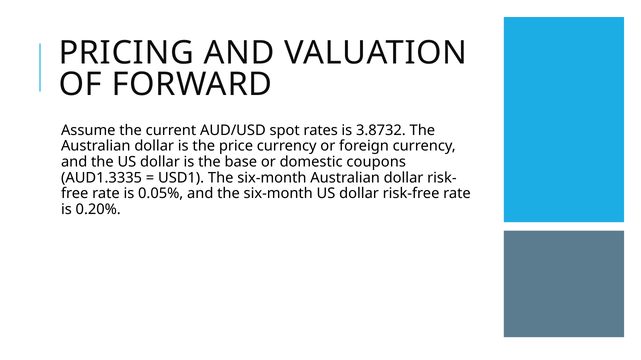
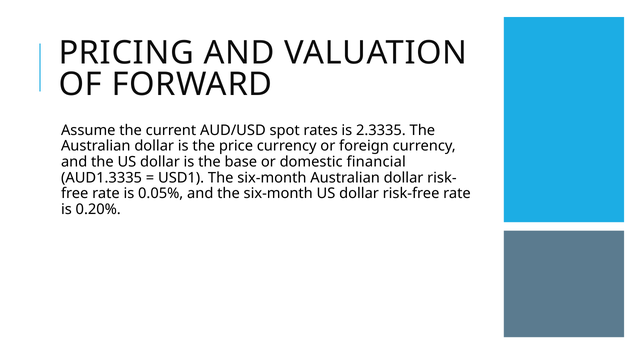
3.8732: 3.8732 -> 2.3335 (381, 130)
coupons: coupons -> financial (376, 162)
